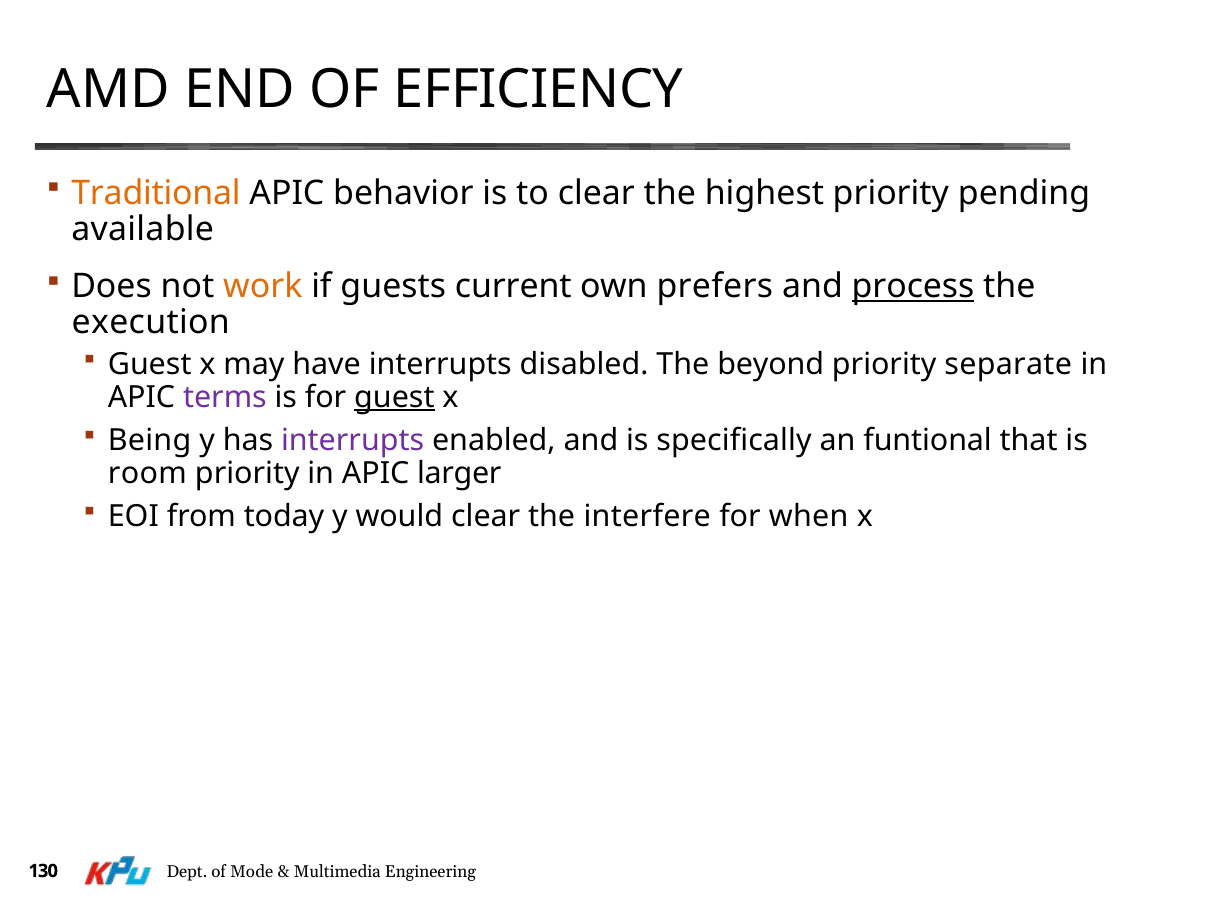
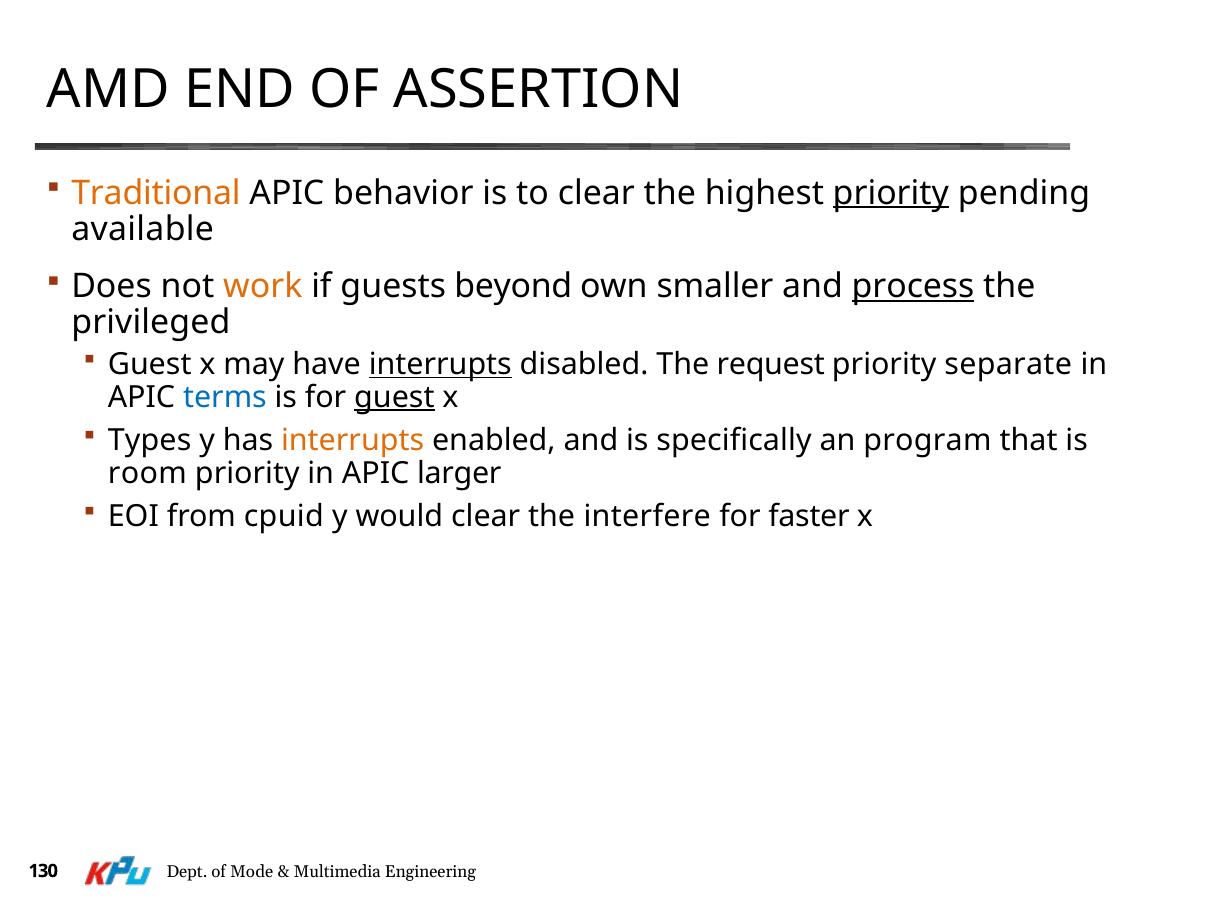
EFFICIENCY: EFFICIENCY -> ASSERTION (538, 89)
priority underline: none -> present (891, 193)
current: current -> beyond (513, 286)
prefers: prefers -> smaller (715, 286)
execution: execution -> privileged (151, 323)
interrupts underline: none -> present (440, 364)
beyond: beyond -> request (771, 364)
terms colour: purple -> blue (225, 397)
Being: Being -> Types (150, 440)
interrupts colour: purple -> orange (353, 440)
funtional: funtional -> program (927, 440)
today: today -> cpuid (284, 516)
when: when -> faster (809, 516)
